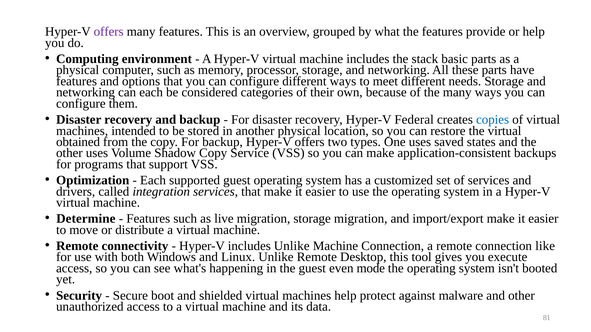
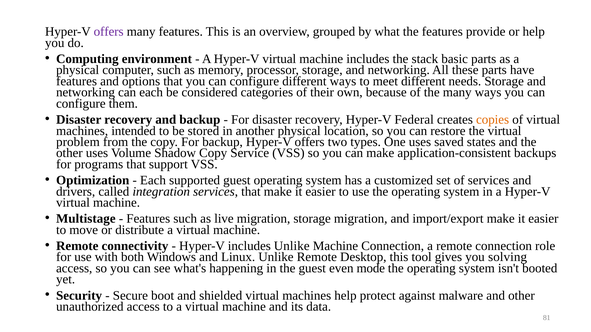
copies colour: blue -> orange (493, 120)
obtained: obtained -> problem (78, 142)
Determine: Determine -> Multistage (86, 219)
like: like -> role (545, 246)
execute: execute -> solving (508, 257)
